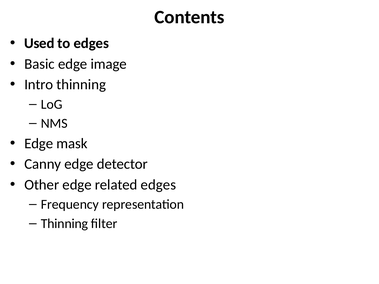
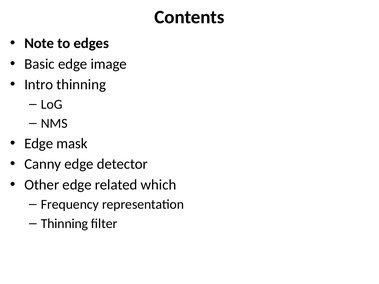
Used: Used -> Note (39, 43)
related edges: edges -> which (158, 185)
